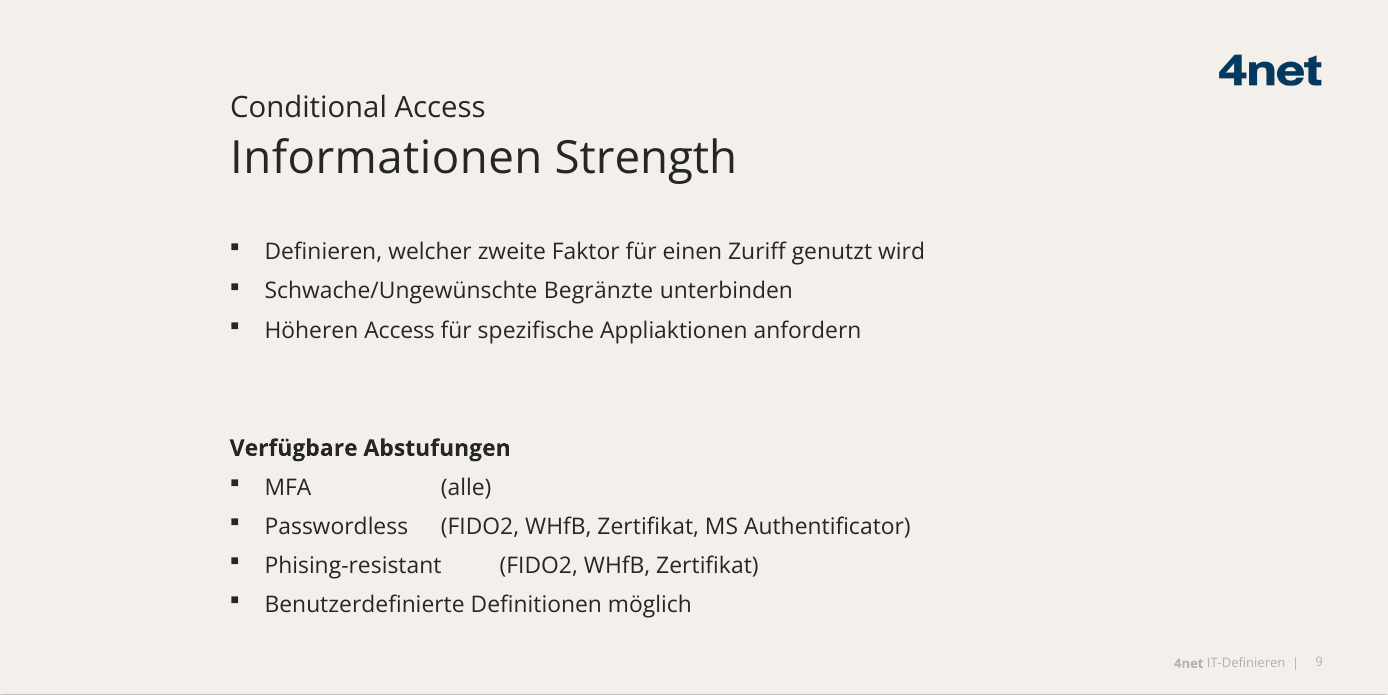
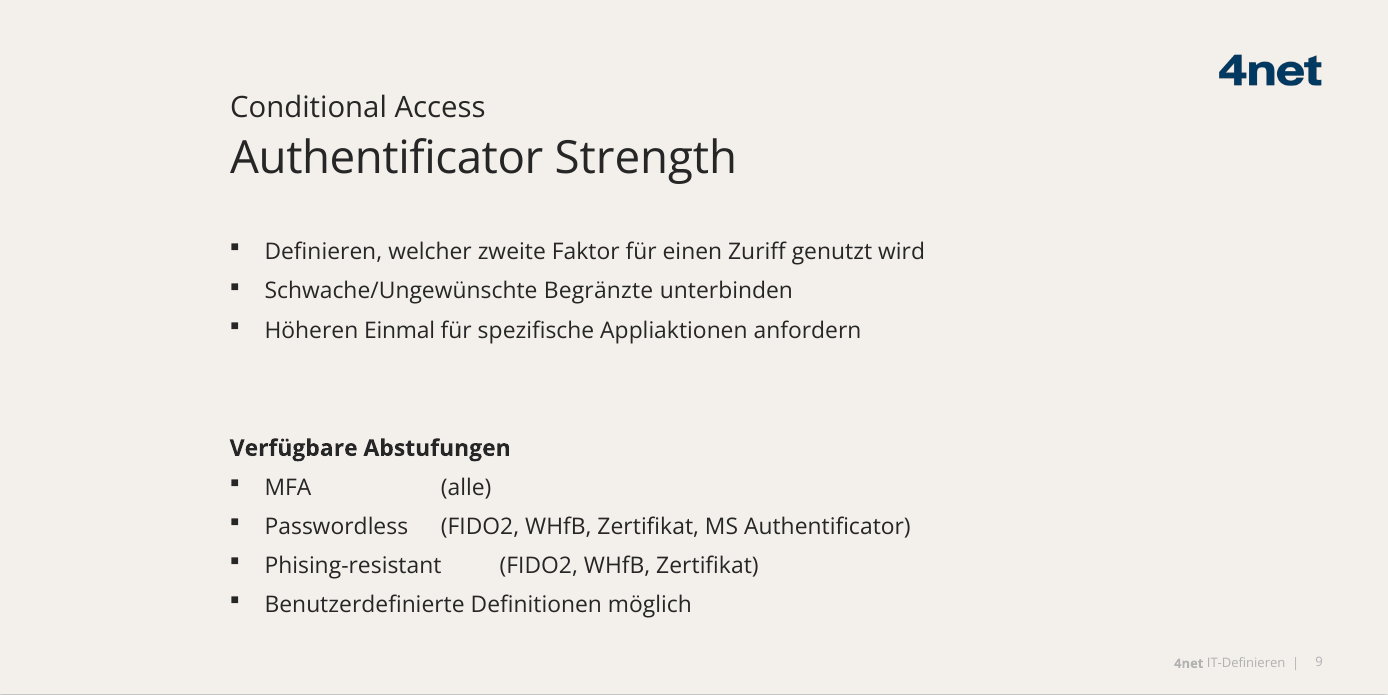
Informationen: Informationen -> Authentificator (387, 158)
Höheren Access: Access -> Einmal (400, 330)
